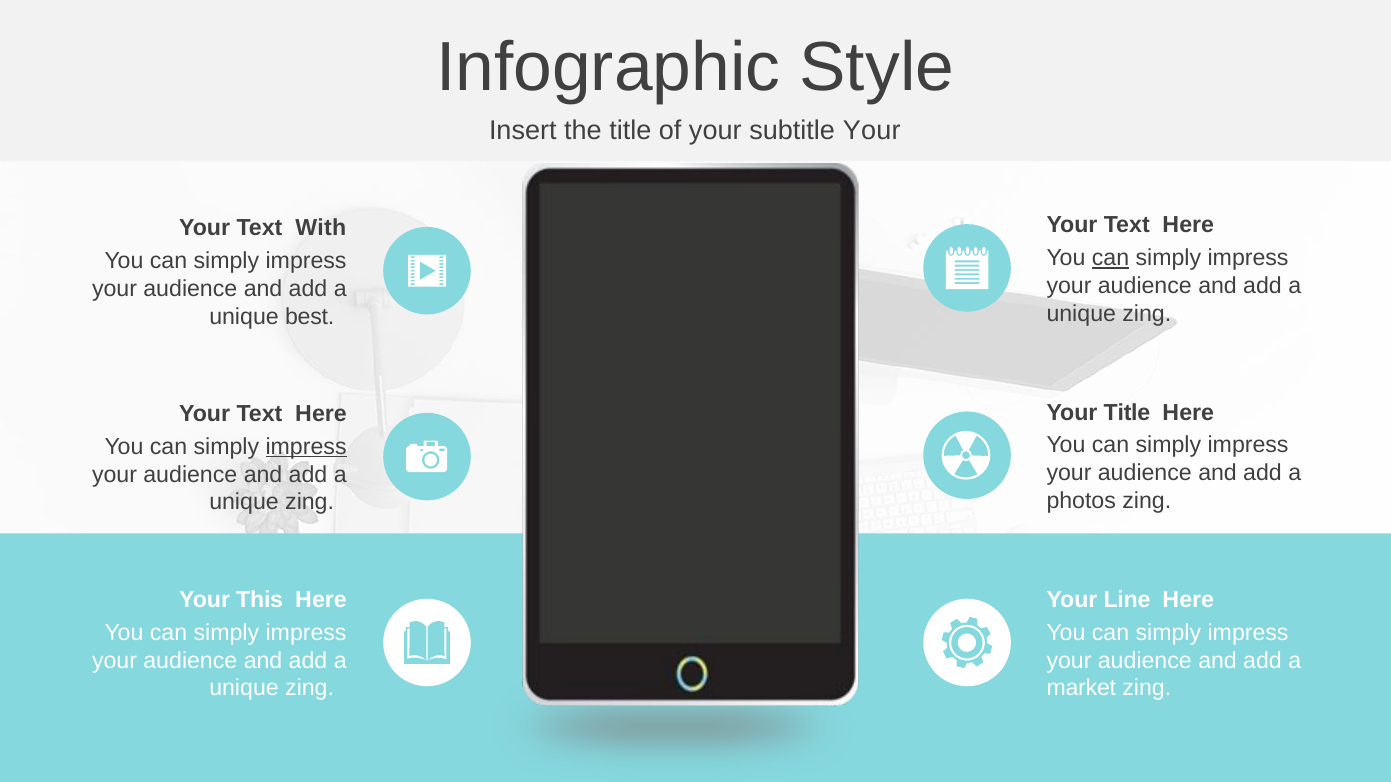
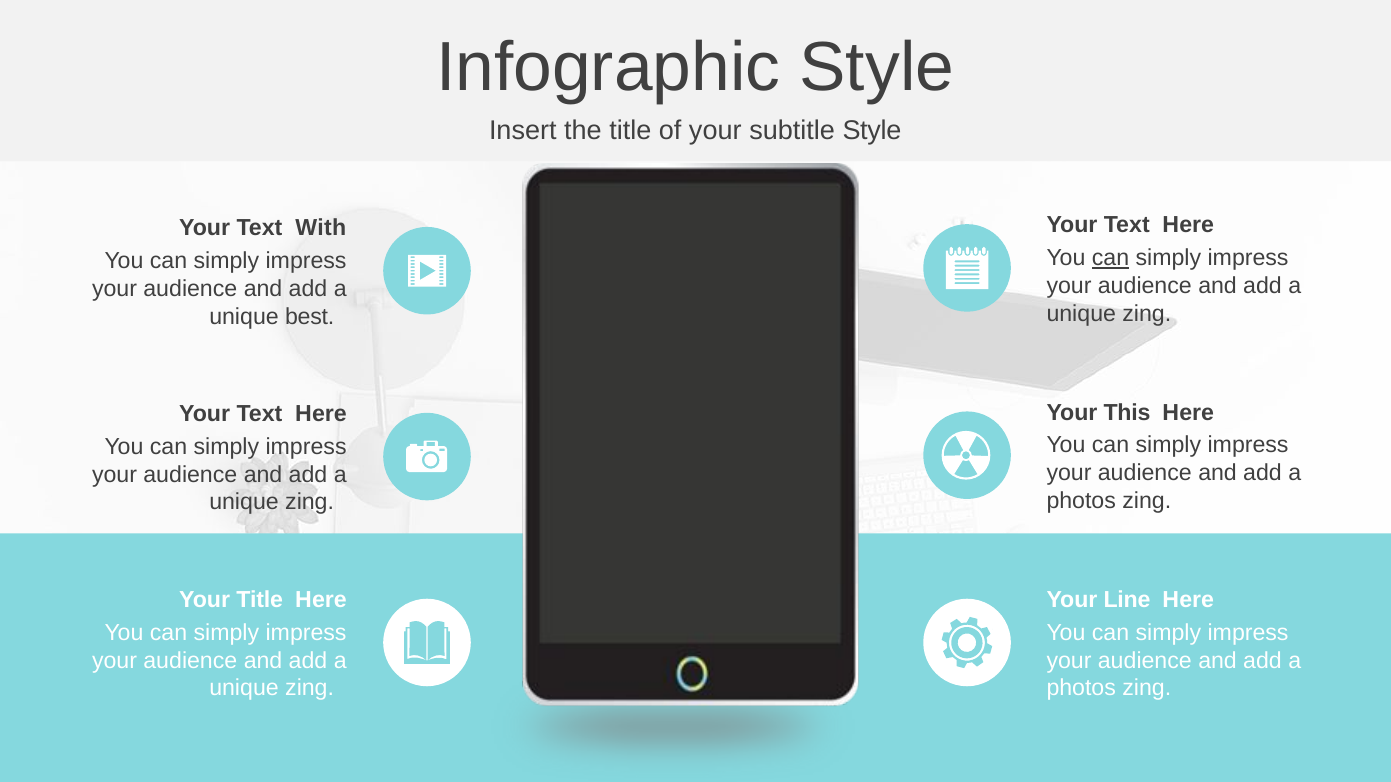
subtitle Your: Your -> Style (872, 130)
Your Title: Title -> This (1127, 413)
impress underline: present -> none (306, 447)
Your This: This -> Title (260, 600)
market: market -> photos (1081, 689)
